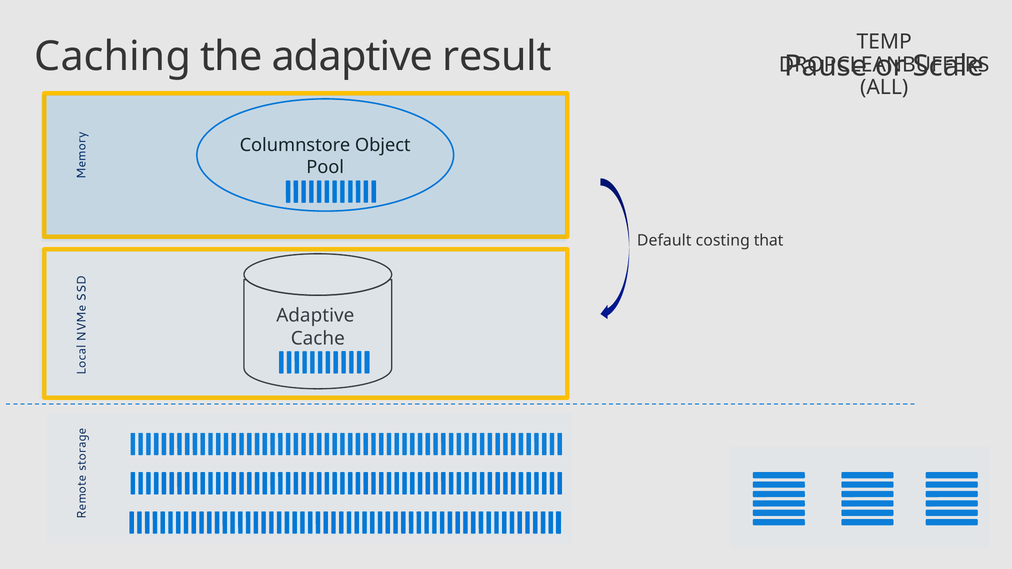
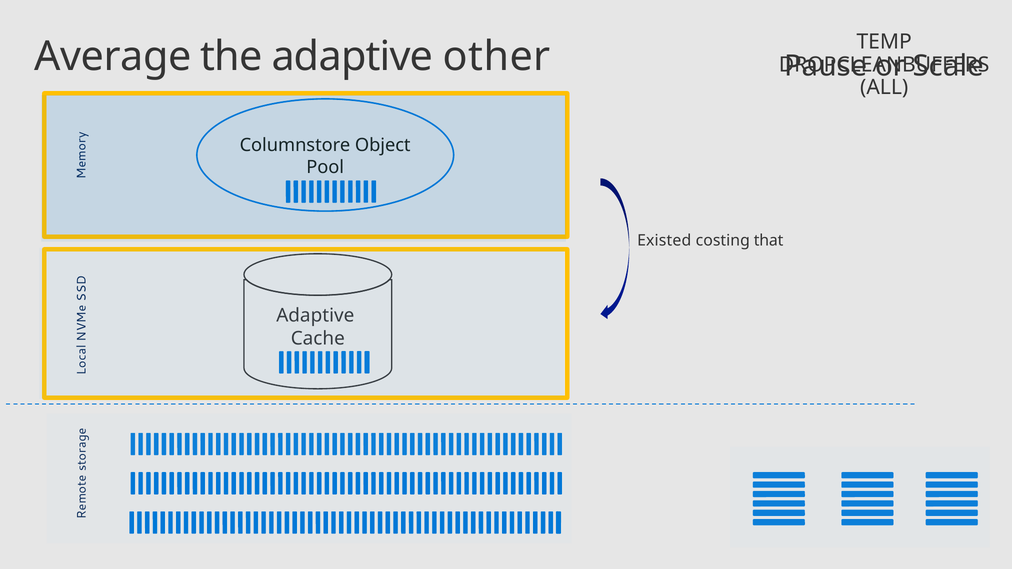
Caching: Caching -> Average (113, 56)
result: result -> other (497, 56)
Default: Default -> Existed (664, 241)
